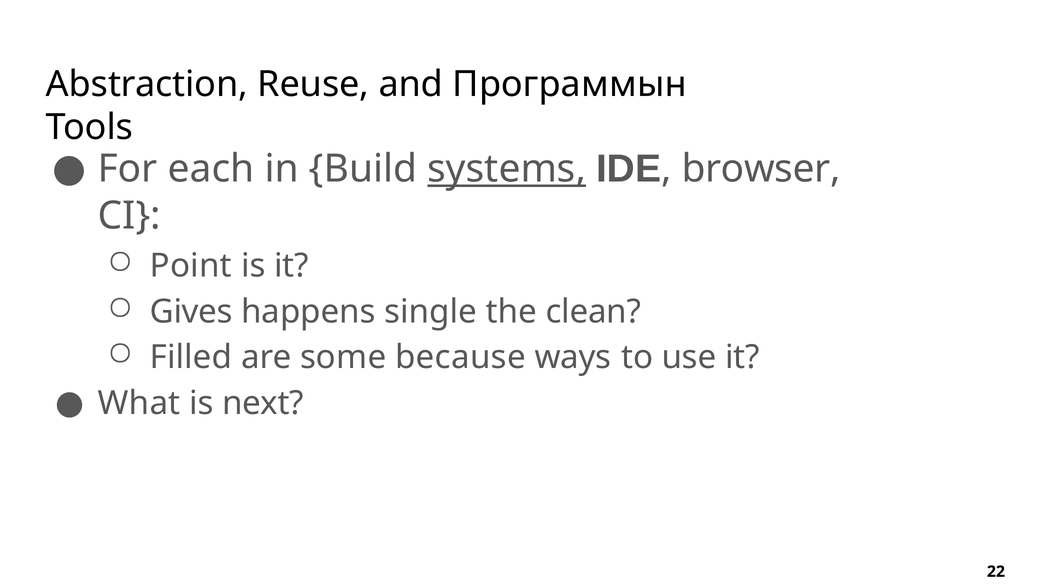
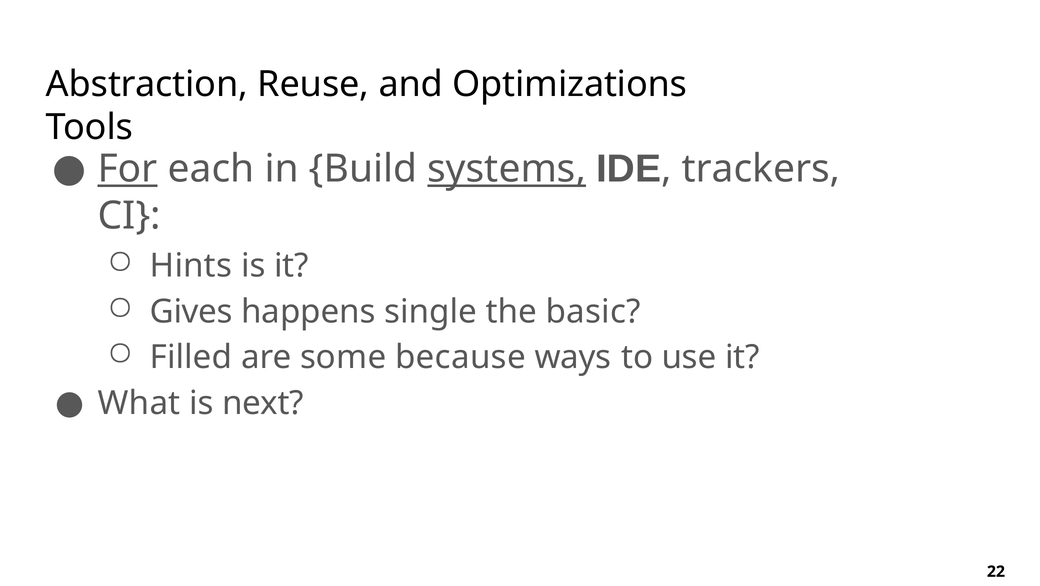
Программын: Программын -> Optimizations (570, 84)
For underline: none -> present (128, 169)
browser: browser -> trackers (761, 169)
Point: Point -> Hints (191, 265)
clean: clean -> basic (593, 312)
